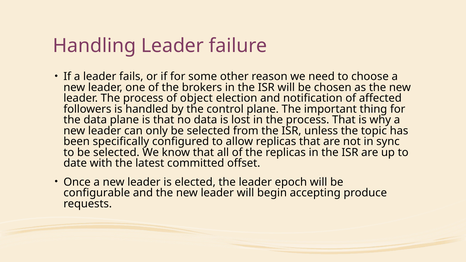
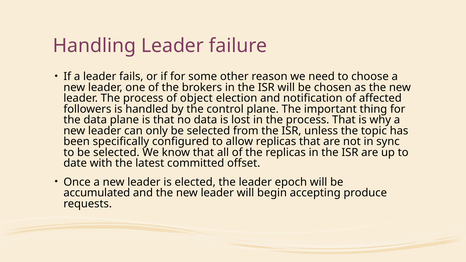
configurable: configurable -> accumulated (97, 193)
